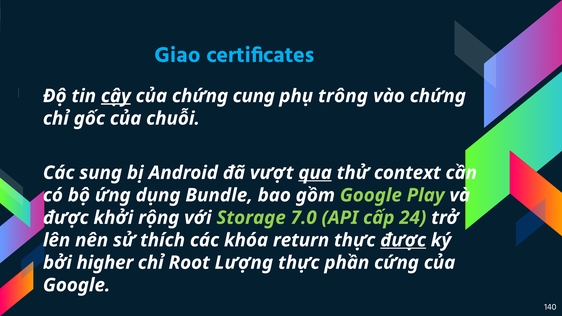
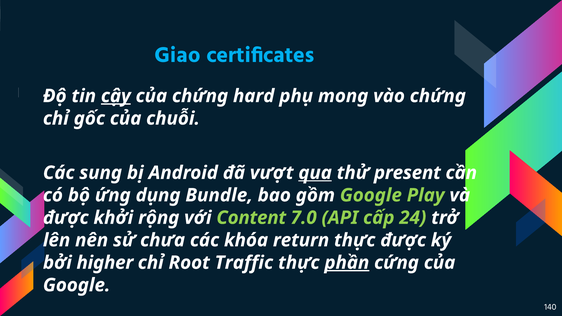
cung: cung -> hard (254, 96)
trông: trông -> mong (343, 96)
context: context -> present (407, 173)
Storage: Storage -> Content (251, 218)
thích: thích -> chưa (163, 240)
được underline: present -> none (403, 240)
Lượng: Lượng -> Traffic (244, 263)
phần underline: none -> present (347, 263)
